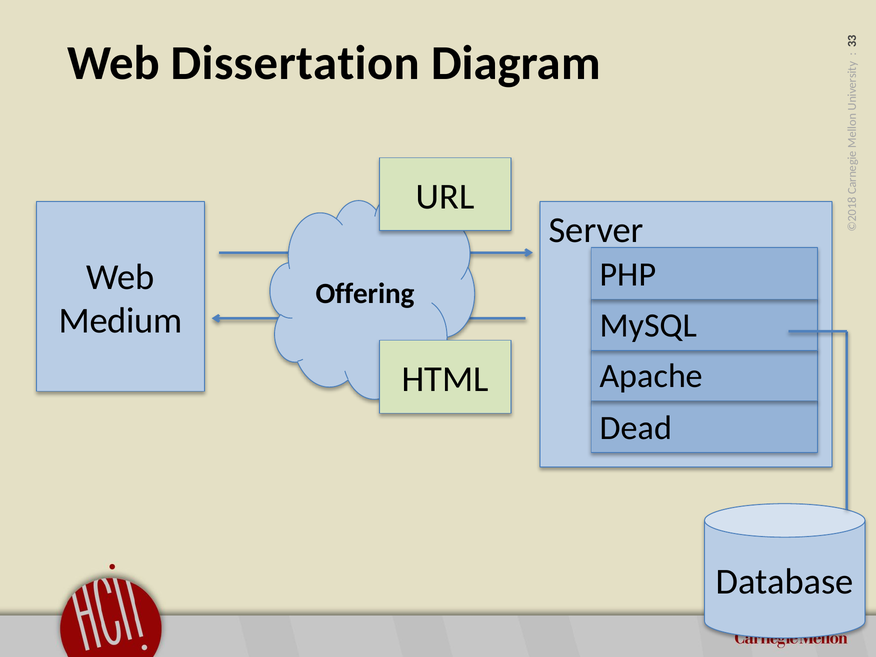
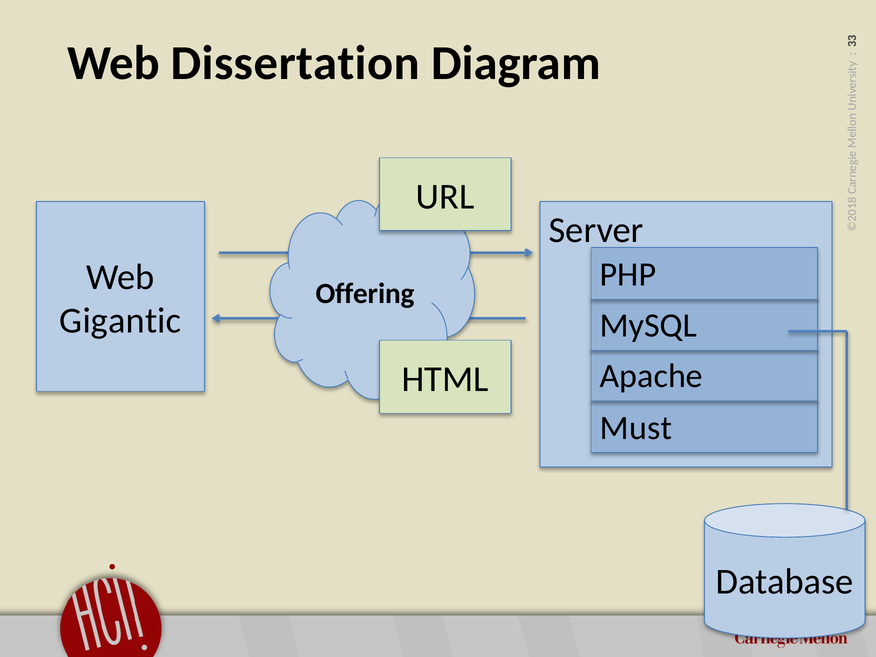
Medium: Medium -> Gigantic (120, 321)
Dead: Dead -> Must (636, 428)
